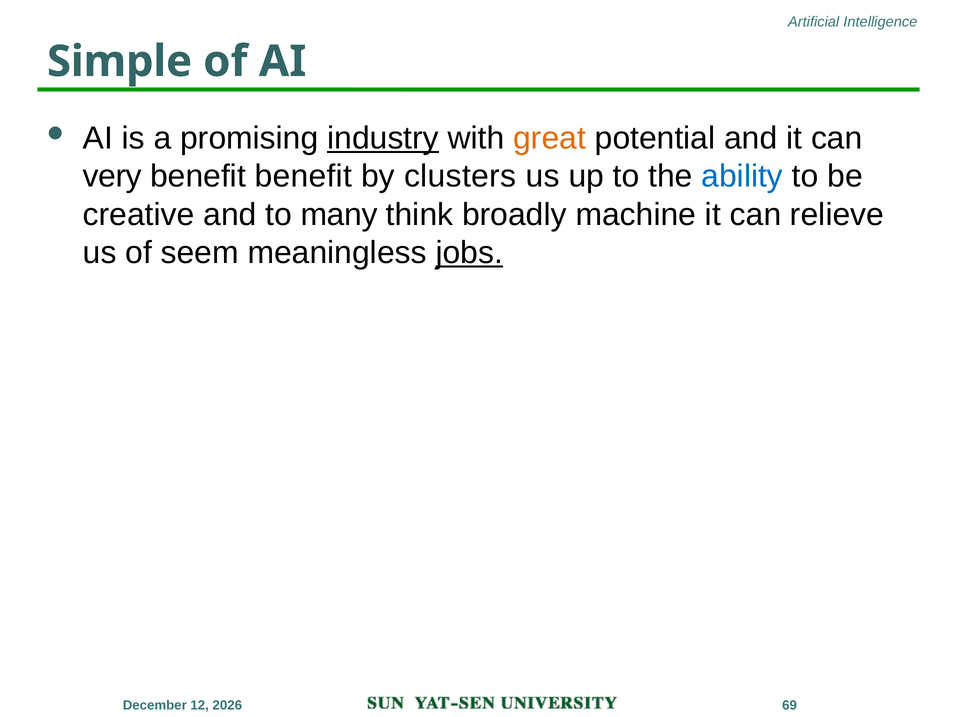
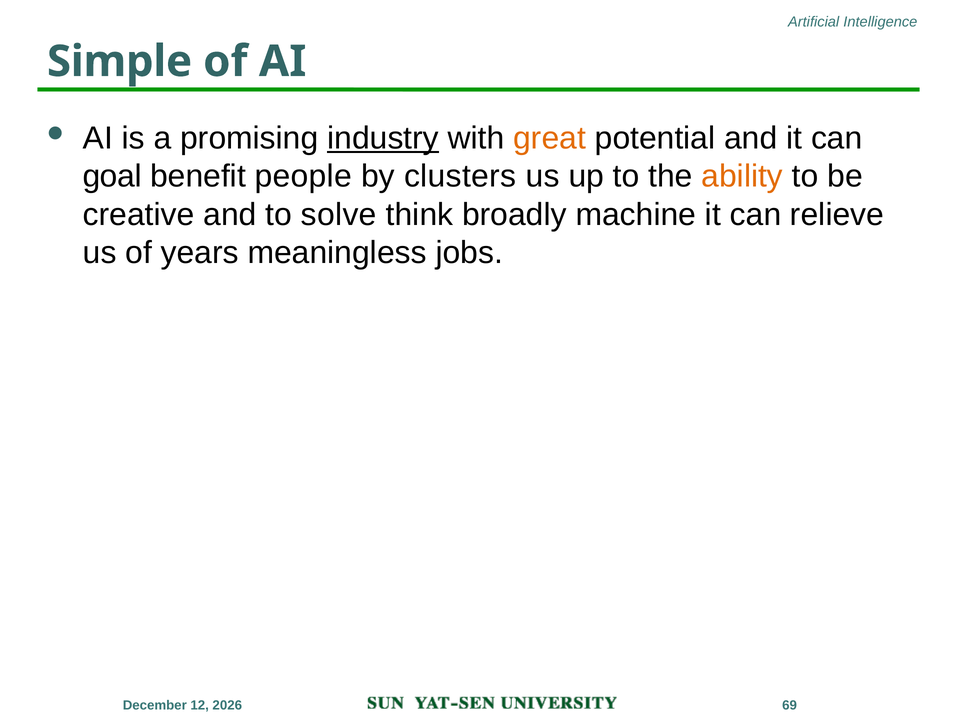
very: very -> goal (112, 177)
benefit benefit: benefit -> people (303, 177)
ability colour: blue -> orange (742, 177)
many: many -> solve (339, 215)
seem: seem -> years (200, 253)
jobs underline: present -> none (469, 253)
